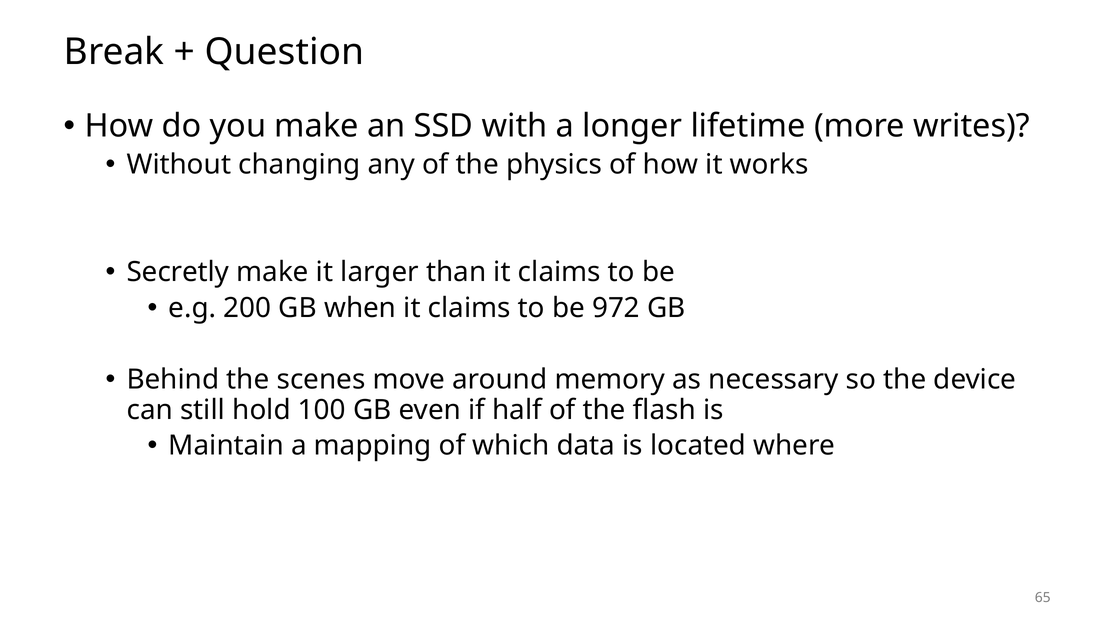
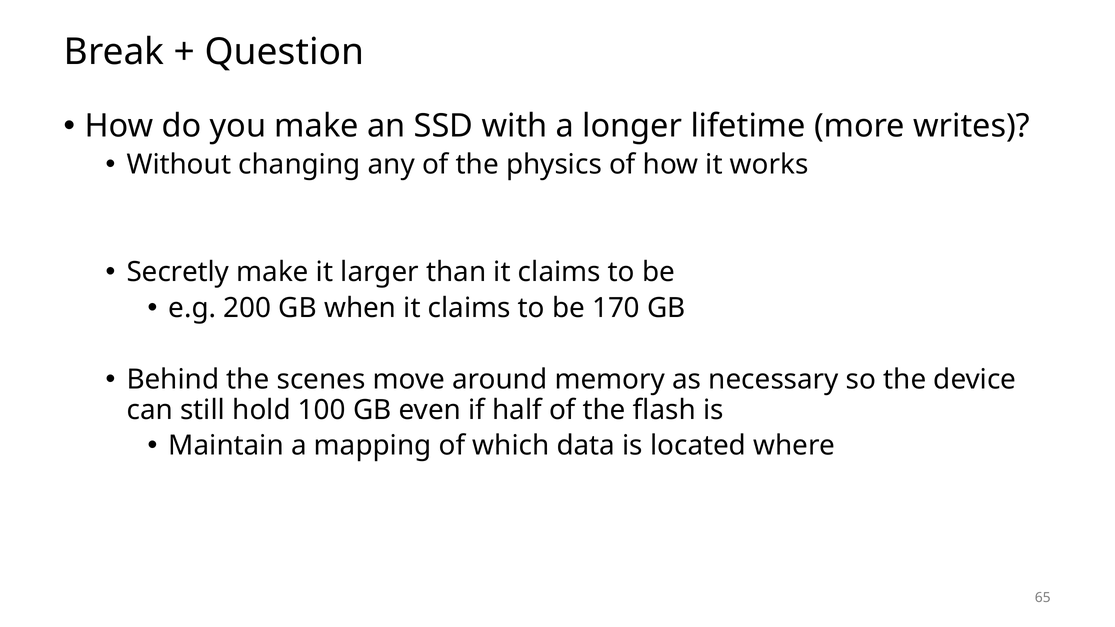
972: 972 -> 170 (616, 308)
